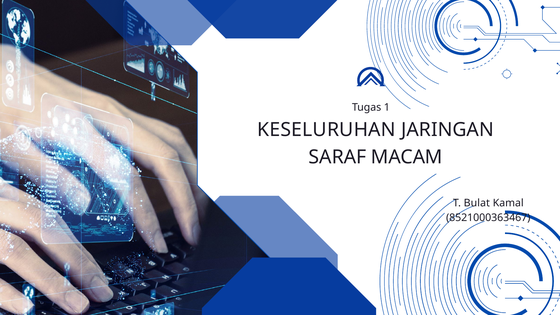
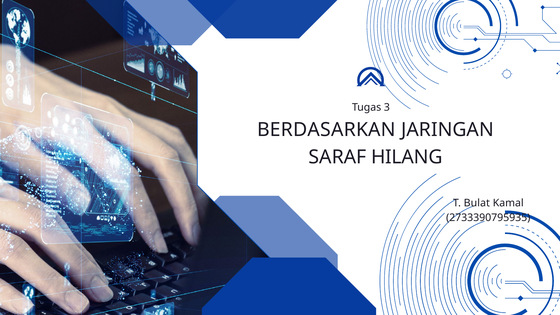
1: 1 -> 3 (387, 107)
KESELURUHAN: KESELURUHAN -> BERDASARKAN (326, 130)
MACAM: MACAM -> HILANG (407, 157)
8521000363467: 8521000363467 -> 2733390795935 (488, 218)
